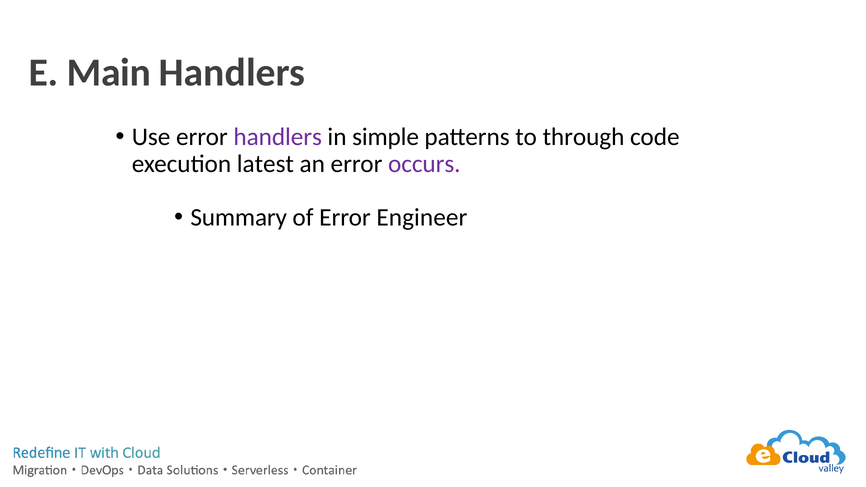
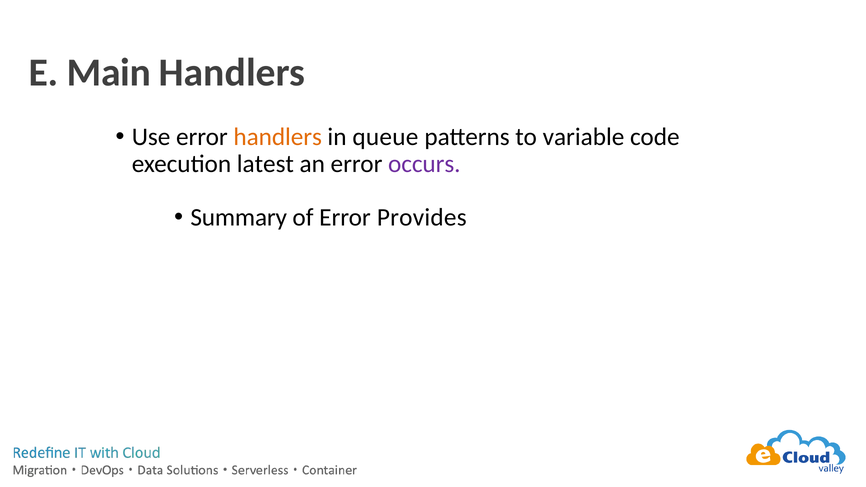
handlers colour: purple -> orange (278, 137)
simple: simple -> queue (385, 137)
through: through -> variable (583, 137)
Engineer: Engineer -> Provides (422, 218)
